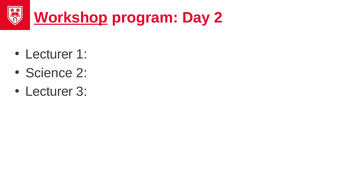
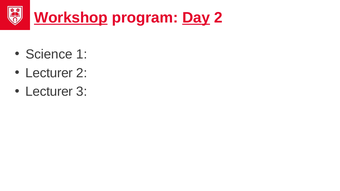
Day underline: none -> present (196, 18)
Lecturer: Lecturer -> Science (49, 54)
Science: Science -> Lecturer (49, 73)
